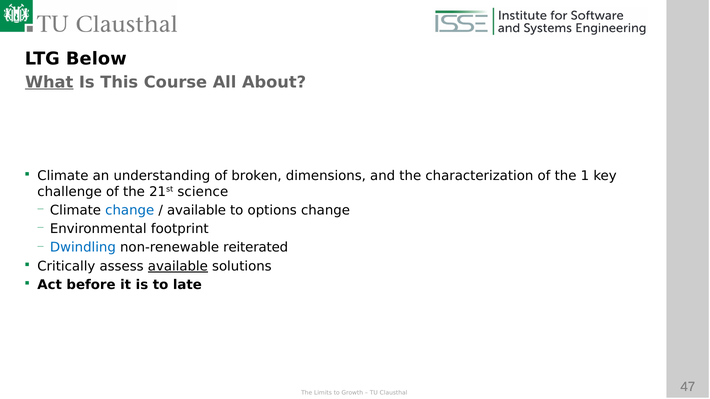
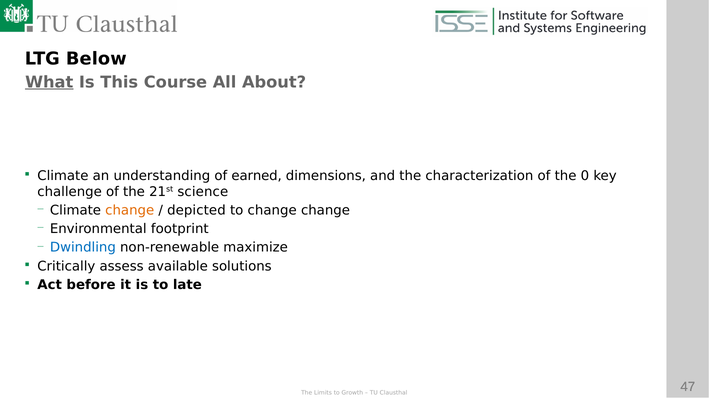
broken: broken -> earned (257, 176)
1: 1 -> 0 (585, 176)
change colour: blue -> orange (130, 211)
available: available -> depicted (196, 211)
to options: options -> change (272, 211)
reiterated: reiterated -> maximize (256, 248)
available underline: present -> none (178, 266)
